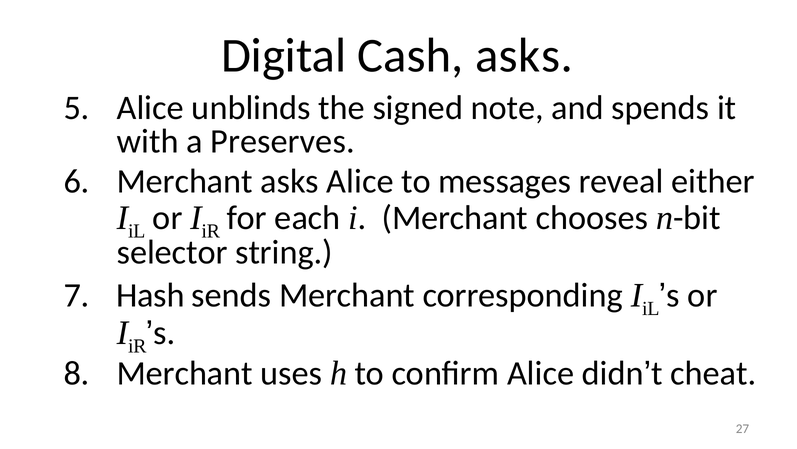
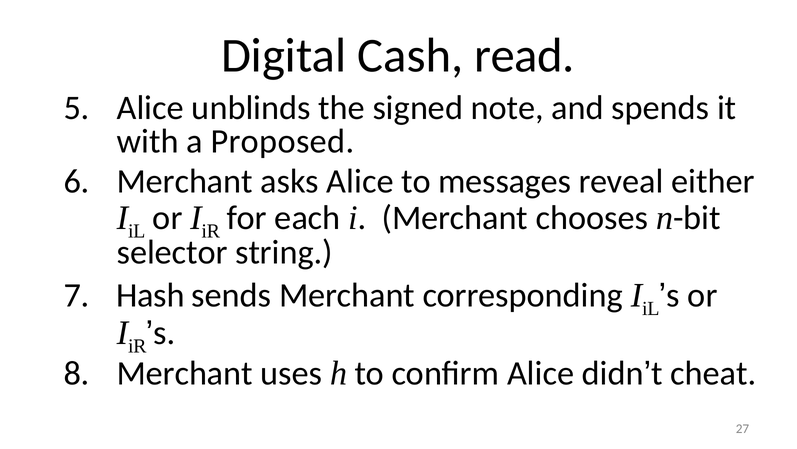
Cash asks: asks -> read (524, 55)
Preserves: Preserves -> Proposed (282, 141)
